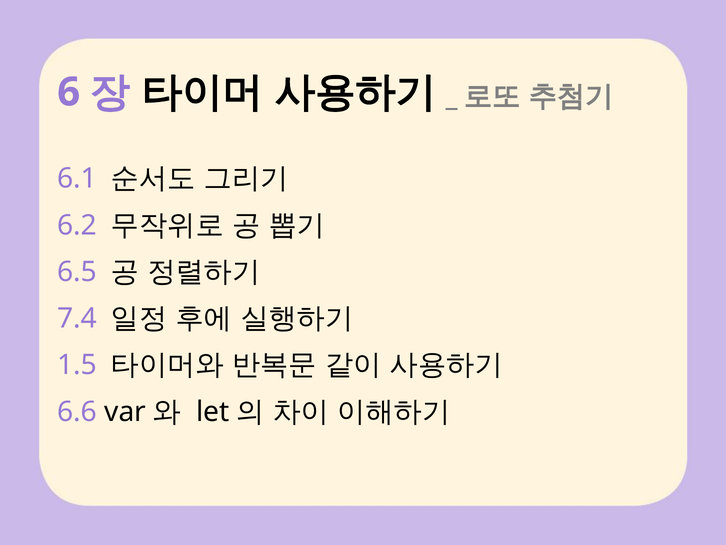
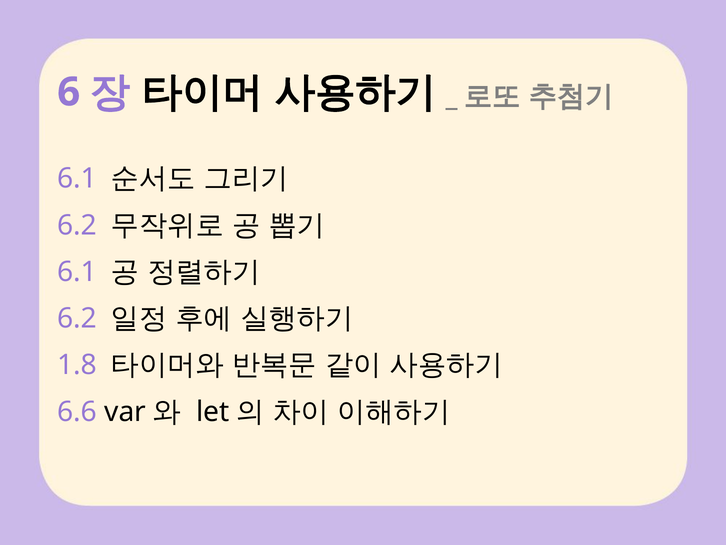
6.5: 6.5 -> 6.1 (77, 272)
7.4: 7.4 -> 6.2 (77, 318)
1.5: 1.5 -> 1.8 (77, 365)
